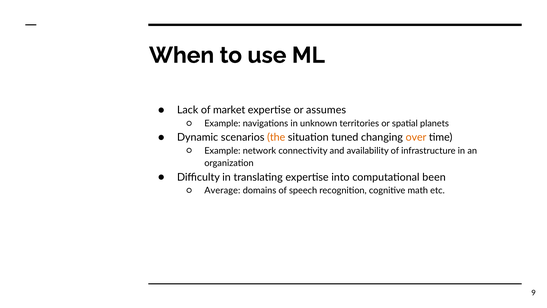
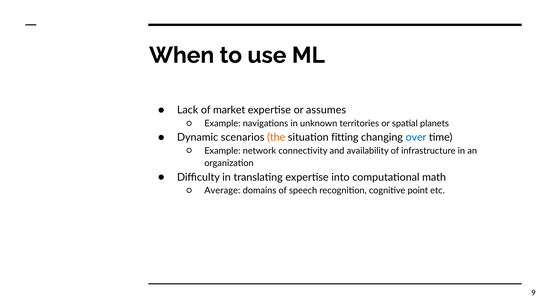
tuned: tuned -> fitting (345, 137)
over colour: orange -> blue (416, 137)
been: been -> math (434, 177)
math: math -> point (418, 190)
